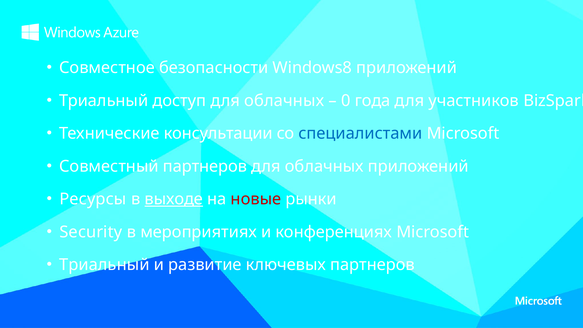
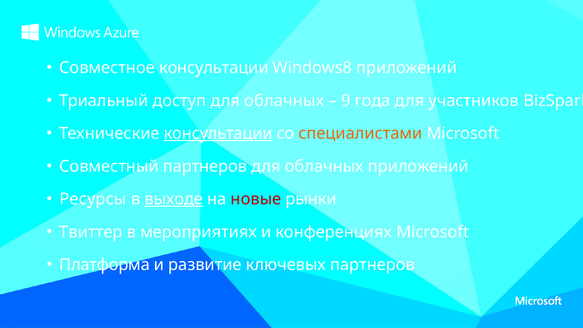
Совместное безопасности: безопасности -> консультации (214, 68)
0: 0 -> 9 (346, 101)
консультации underline: none -> present (218, 134)
специалистами colour: blue -> orange (360, 134)
Security: Security -> Твиттер (91, 232)
Триальный: Триальный -> Платформа (104, 265)
